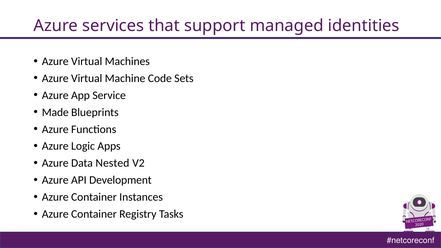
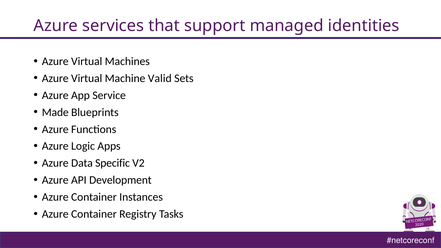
Code: Code -> Valid (160, 78)
Nested: Nested -> Specific (113, 163)
